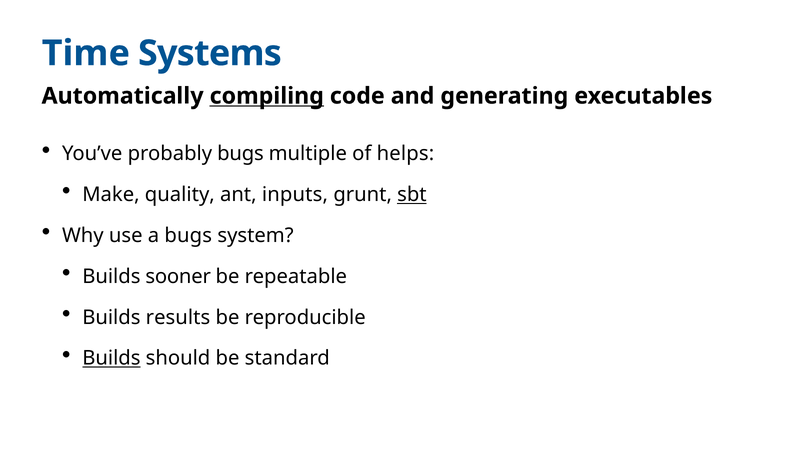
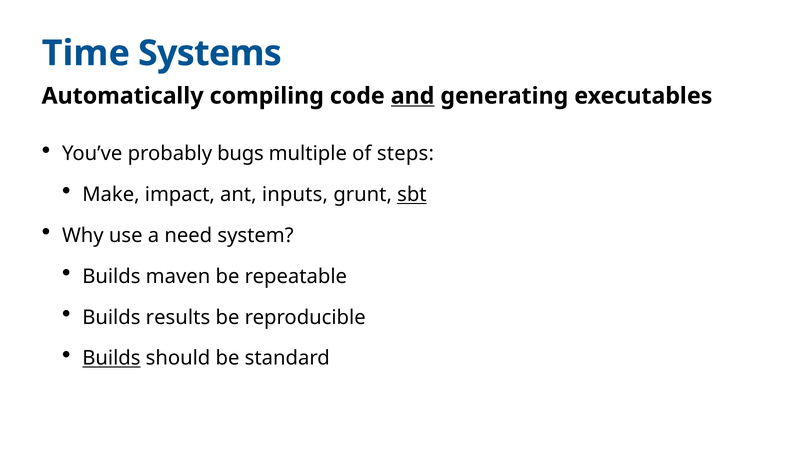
compiling underline: present -> none (267, 96)
and underline: none -> present (413, 96)
helps: helps -> steps (405, 154)
quality: quality -> impact (180, 194)
a bugs: bugs -> need (188, 235)
sooner: sooner -> maven (178, 276)
